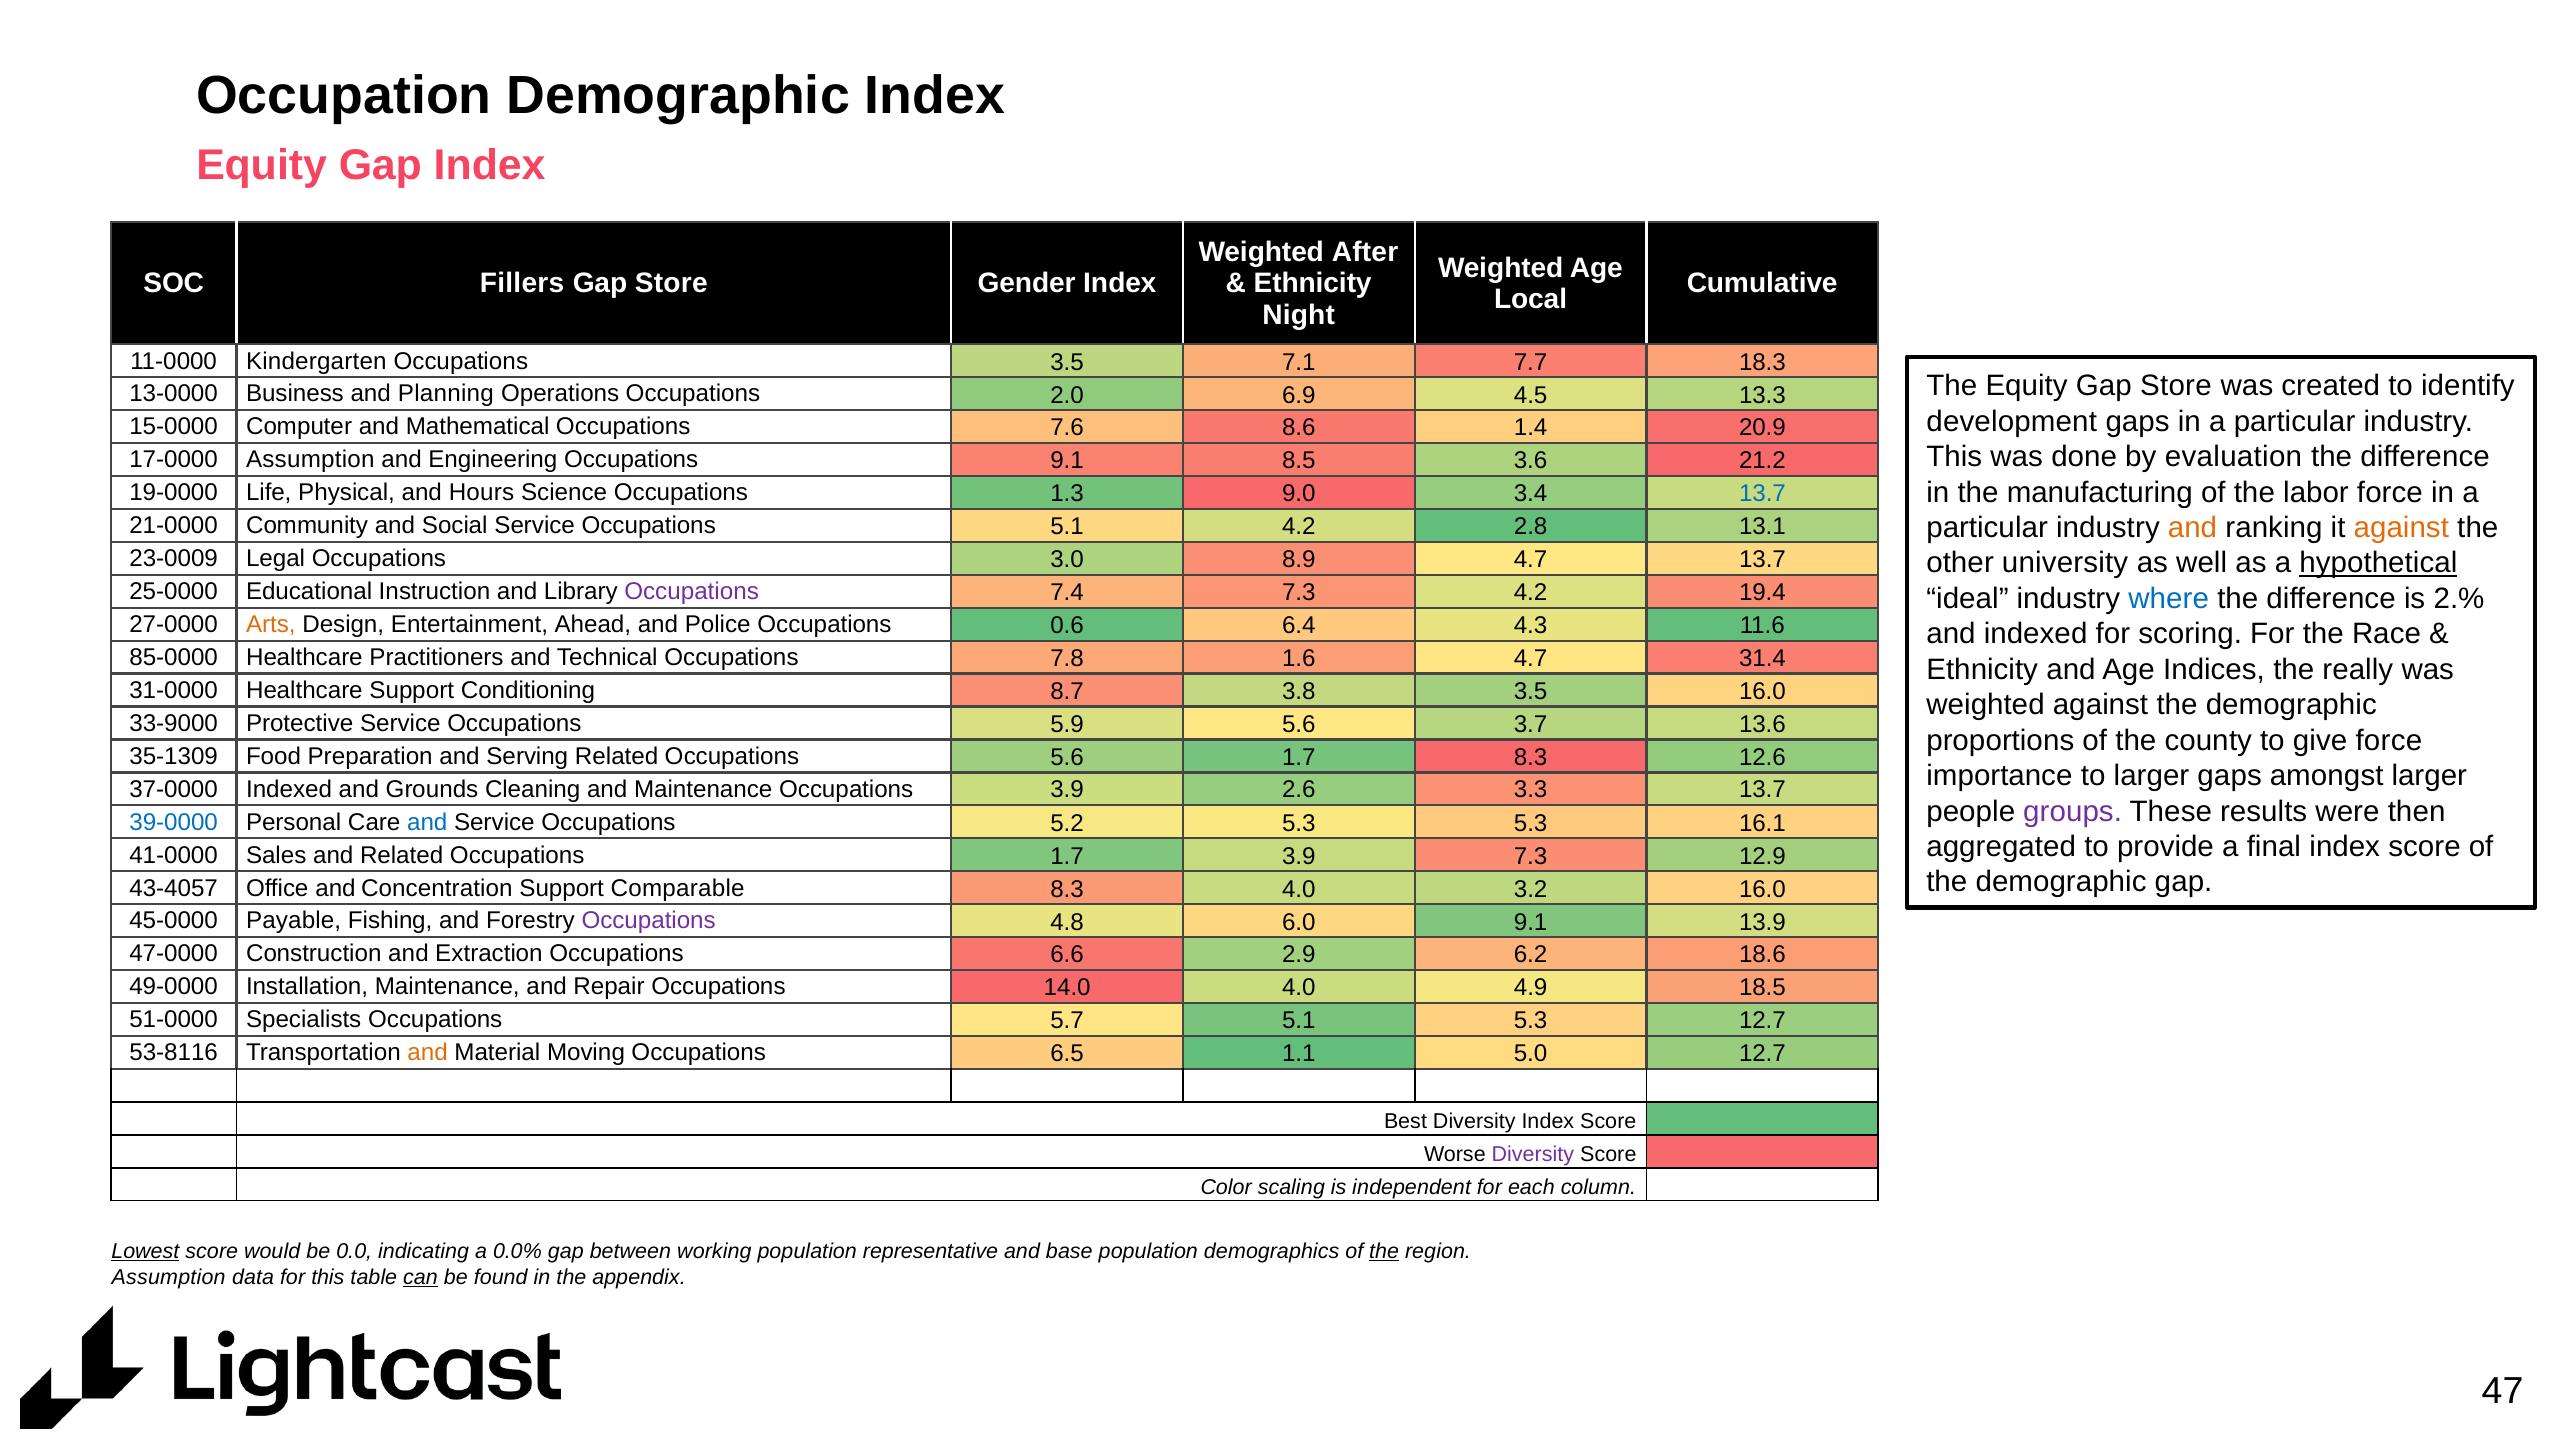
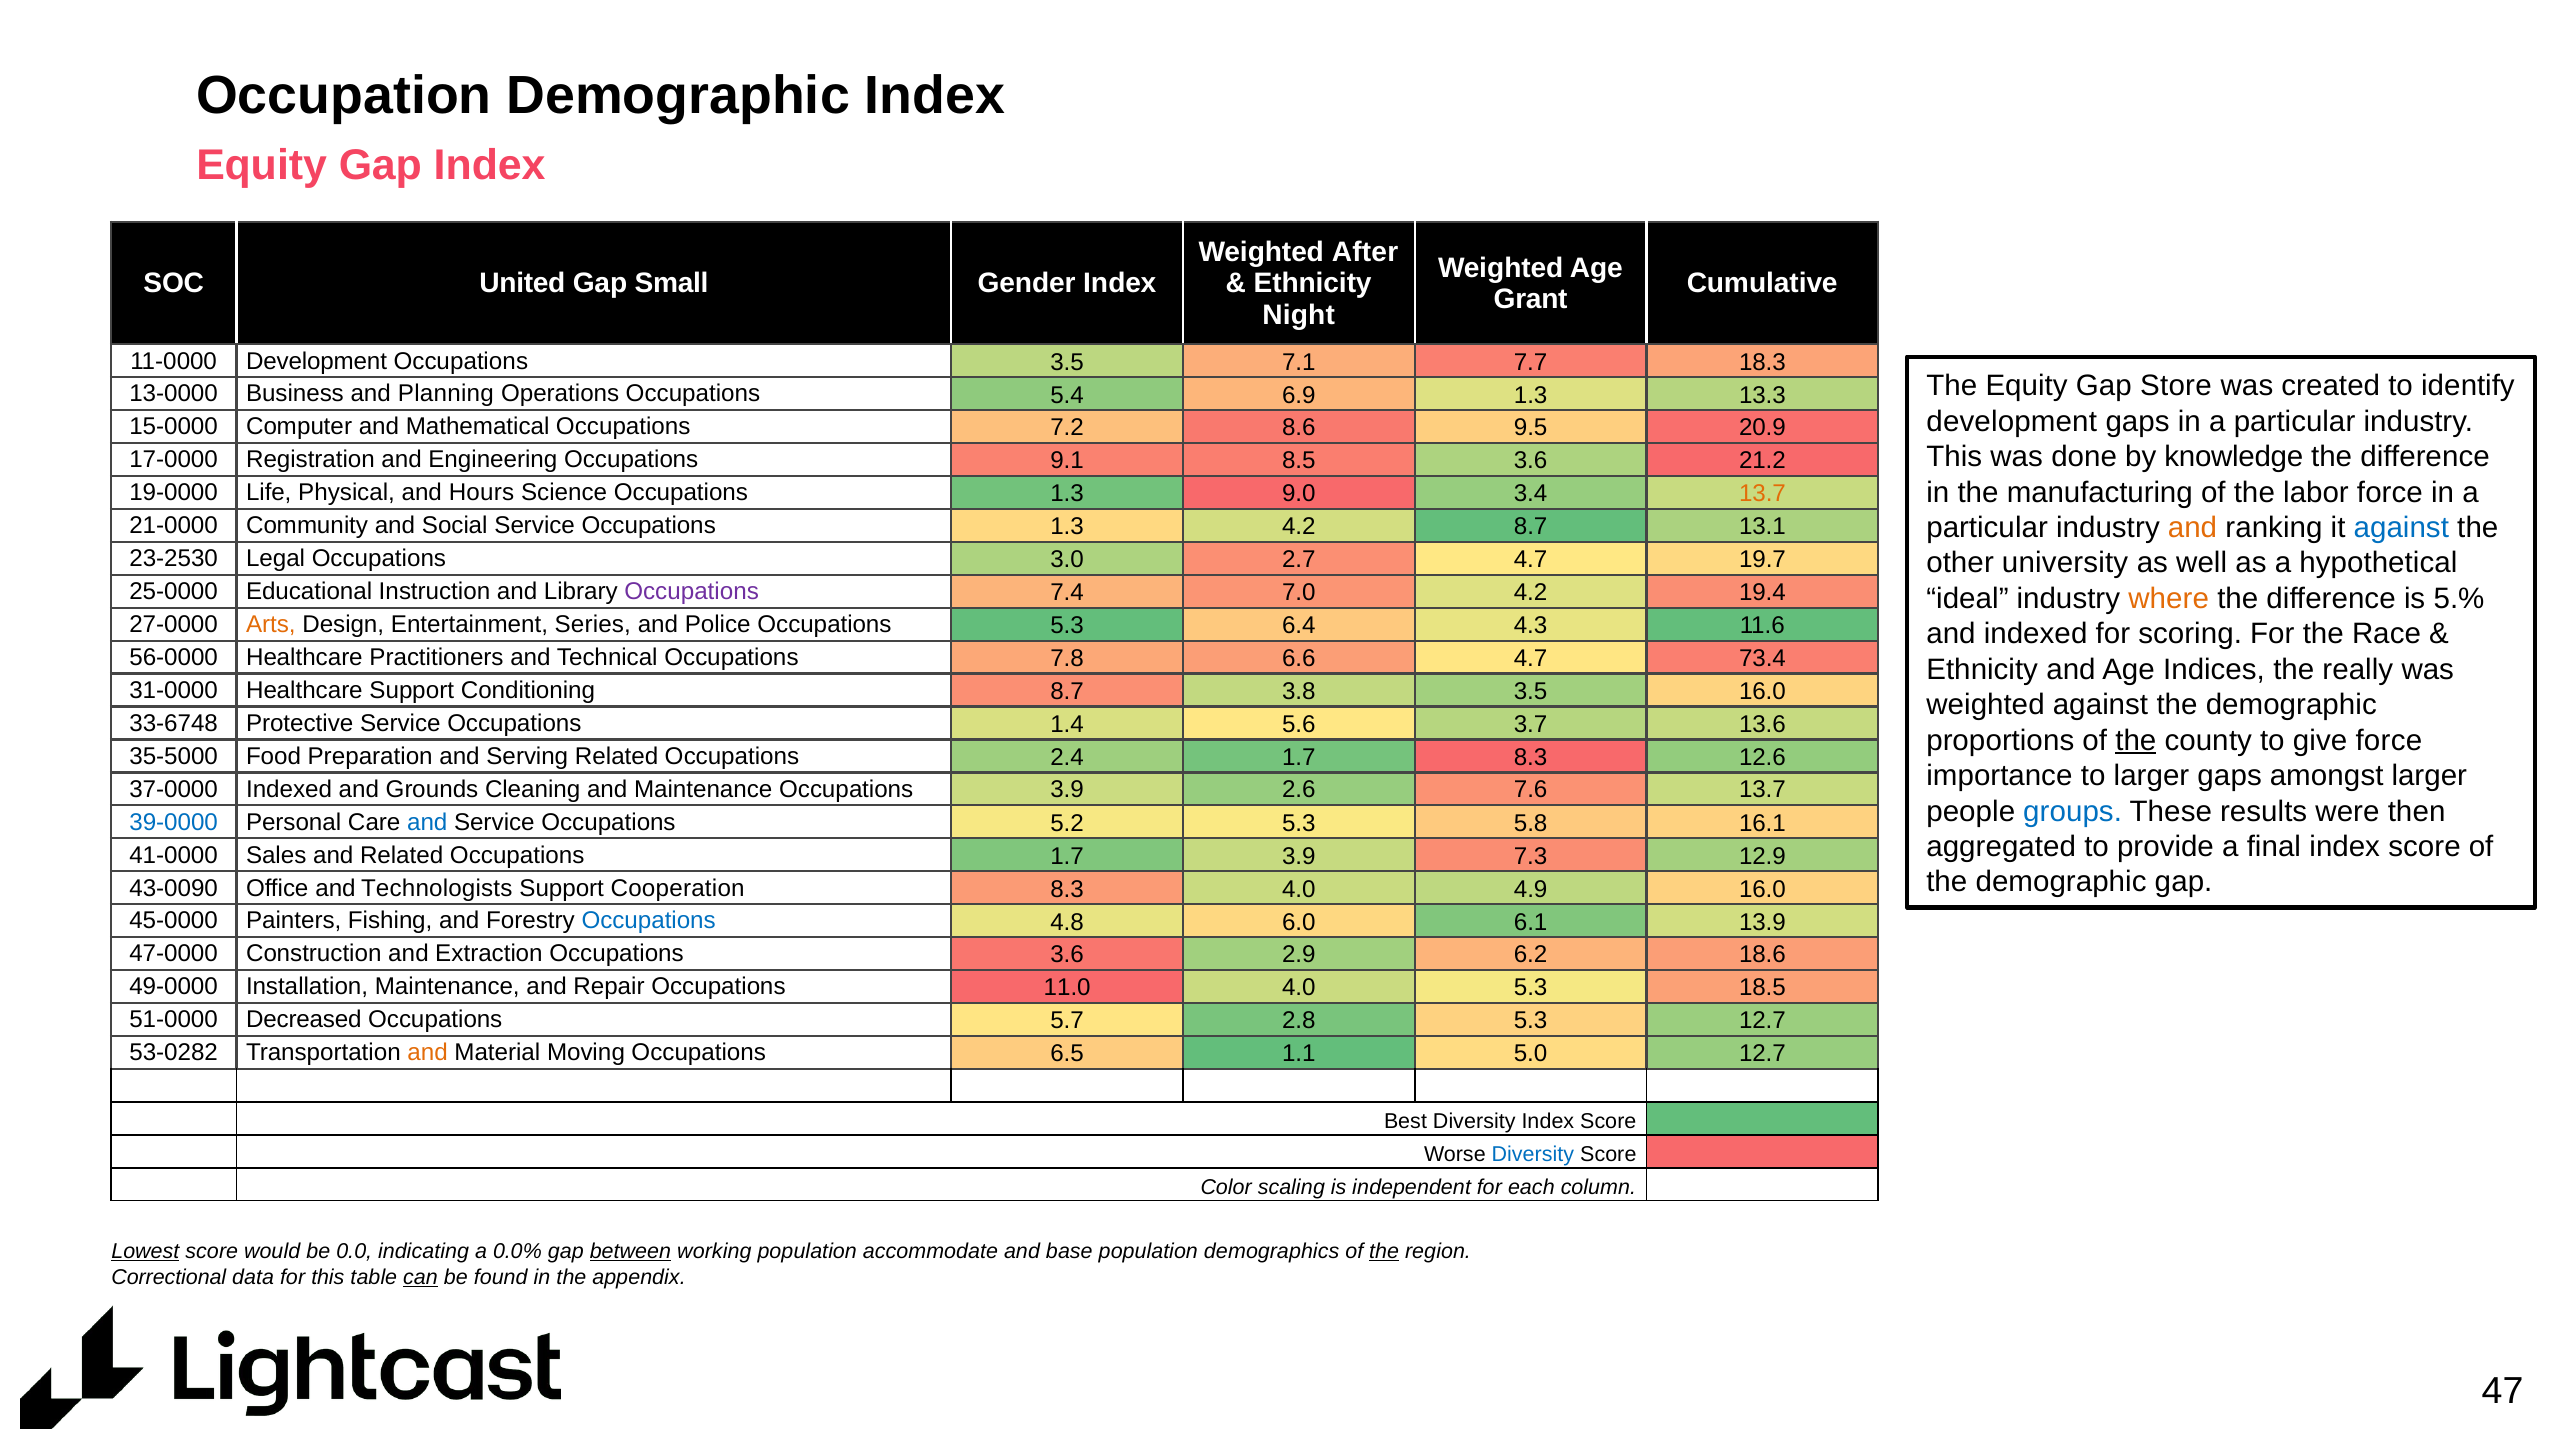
Fillers: Fillers -> United (522, 283)
Store: Store -> Small (672, 283)
Local: Local -> Grant (1531, 299)
11-0000 Kindergarten: Kindergarten -> Development (317, 361)
2.0: 2.0 -> 5.4 (1067, 395)
6.9 4.5: 4.5 -> 1.3 (1531, 395)
7.6: 7.6 -> 7.2 (1067, 428)
1.4: 1.4 -> 9.5 (1531, 428)
evaluation: evaluation -> knowledge (2234, 457)
17-0000 Assumption: Assumption -> Registration (310, 460)
13.7 colour: blue -> orange (1762, 494)
against colour: orange -> blue (2401, 528)
Service Occupations 5.1: 5.1 -> 1.3 (1067, 527)
4.2 2.8: 2.8 -> 8.7 (1531, 527)
23-0009: 23-0009 -> 23-2530 (174, 559)
8.9: 8.9 -> 2.7 (1299, 560)
4.7 13.7: 13.7 -> 19.7 (1762, 560)
hypothetical underline: present -> none (2378, 563)
7.4 7.3: 7.3 -> 7.0 (1299, 593)
where colour: blue -> orange (2169, 599)
2.%: 2.% -> 5.% (2459, 599)
Ahead: Ahead -> Series (593, 625)
Occupations 0.6: 0.6 -> 5.3 (1067, 626)
85-0000: 85-0000 -> 56-0000 (174, 657)
1.6: 1.6 -> 6.6 (1299, 659)
31.4: 31.4 -> 73.4 (1762, 659)
33-9000: 33-9000 -> 33-6748 (174, 723)
5.9: 5.9 -> 1.4 (1067, 724)
the underline: none -> present (2136, 740)
35-1309: 35-1309 -> 35-5000 (174, 756)
Occupations 5.6: 5.6 -> 2.4 (1067, 757)
3.3: 3.3 -> 7.6 (1531, 789)
groups colour: purple -> blue (2073, 811)
5.3 5.3: 5.3 -> 5.8 (1531, 823)
43-4057: 43-4057 -> 43-0090 (174, 888)
Concentration: Concentration -> Technologists (437, 888)
Comparable: Comparable -> Cooperation (678, 888)
3.2: 3.2 -> 4.9 (1531, 889)
Payable: Payable -> Painters (294, 921)
Occupations colour: purple -> blue (649, 921)
6.0 9.1: 9.1 -> 6.1 (1531, 922)
Occupations 6.6: 6.6 -> 3.6 (1067, 955)
14.0: 14.0 -> 11.0 (1067, 988)
4.0 4.9: 4.9 -> 5.3 (1531, 988)
Specialists: Specialists -> Decreased (304, 1020)
5.7 5.1: 5.1 -> 2.8 (1299, 1021)
53-8116: 53-8116 -> 53-0282 (174, 1053)
Diversity colour: purple -> blue (1533, 1154)
between underline: none -> present (630, 1251)
representative: representative -> accommodate (931, 1251)
Assumption: Assumption -> Correctional (169, 1277)
